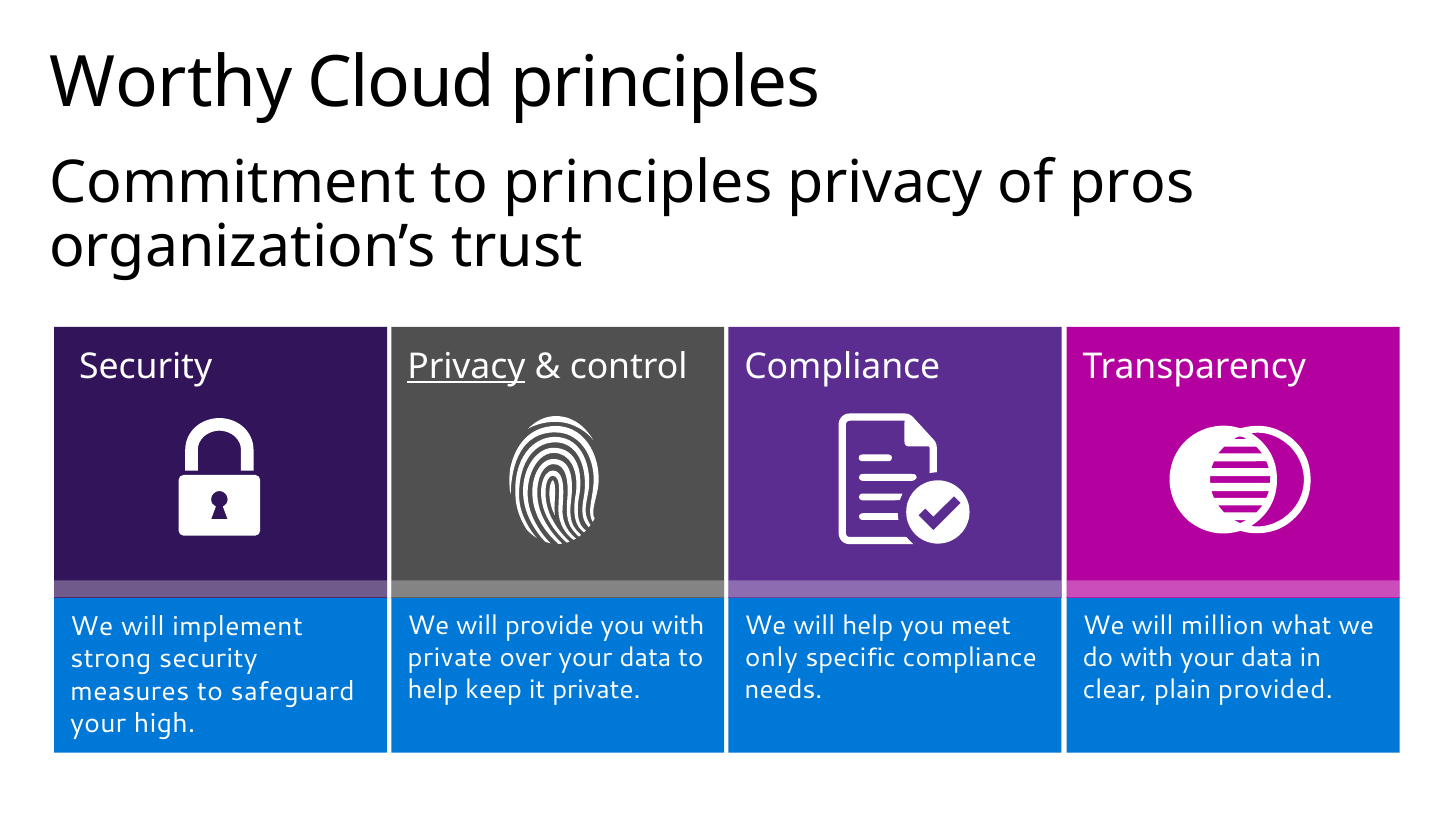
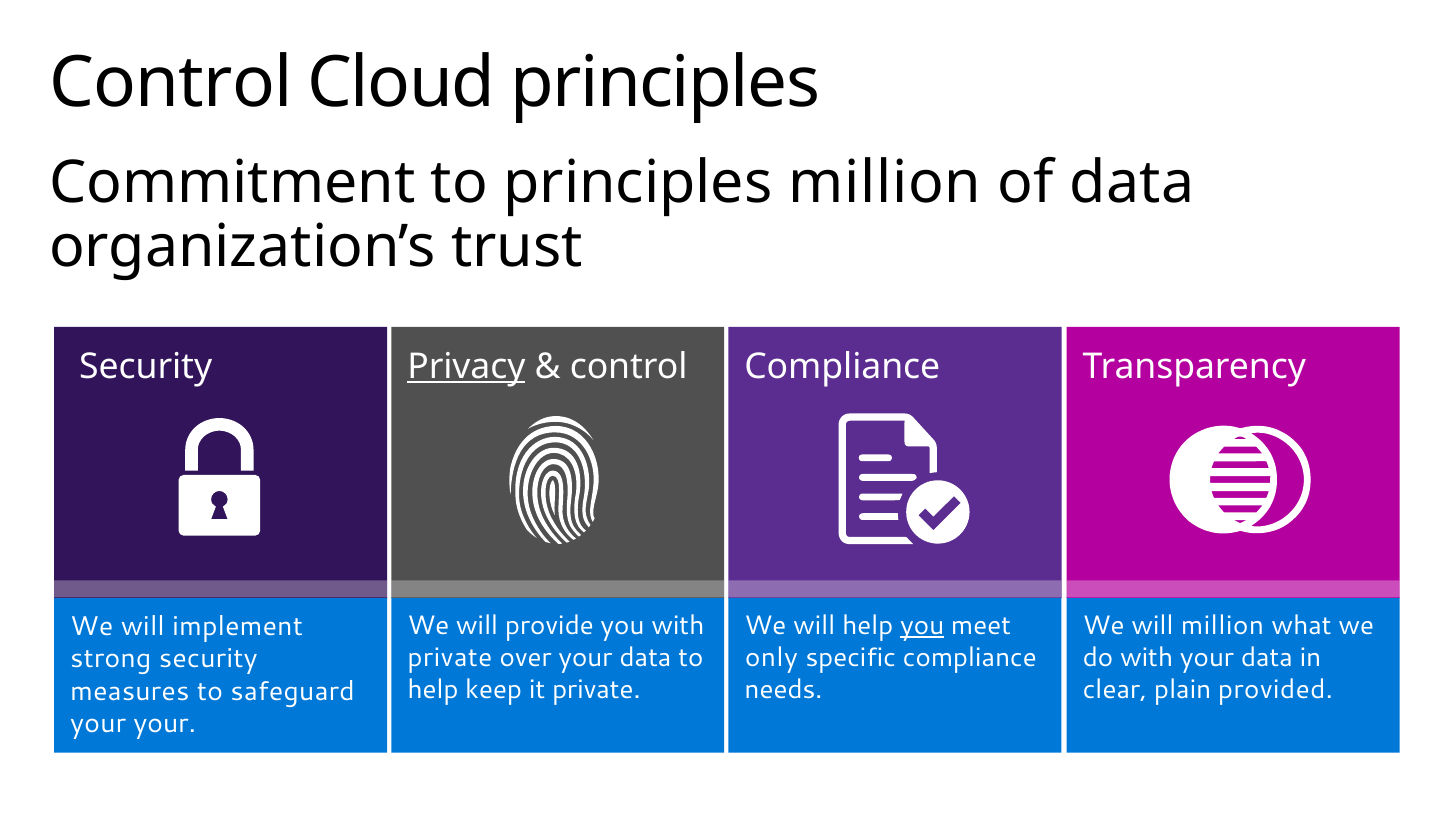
Worthy: Worthy -> Control (171, 83)
principles privacy: privacy -> million (885, 183)
of pros: pros -> data (1132, 183)
you underline: none -> present (922, 626)
your high: high -> your (165, 724)
